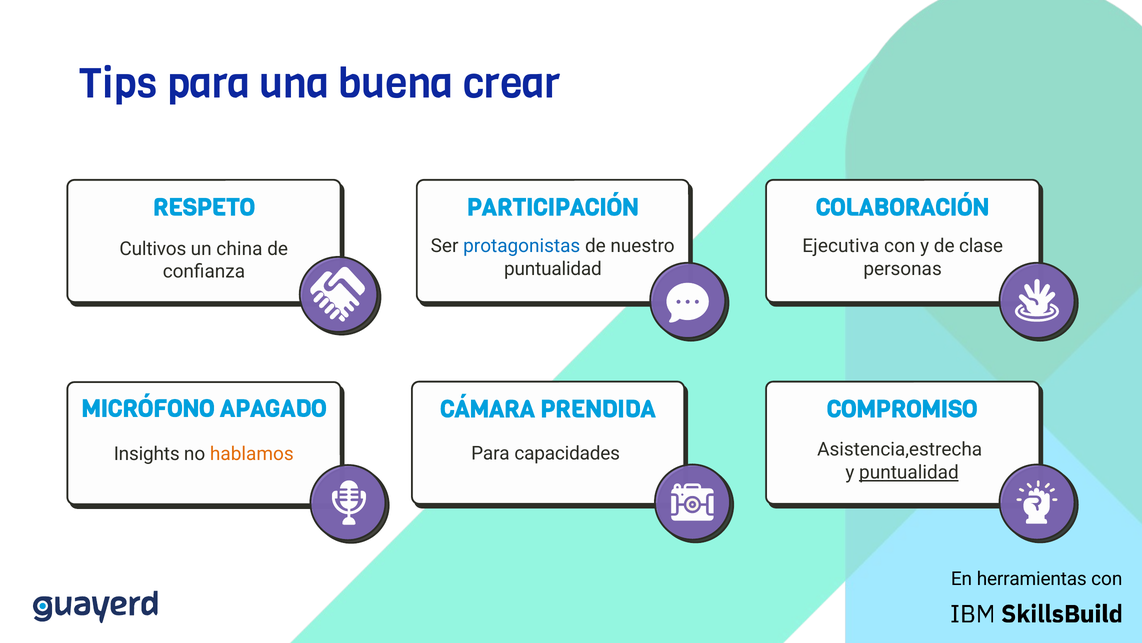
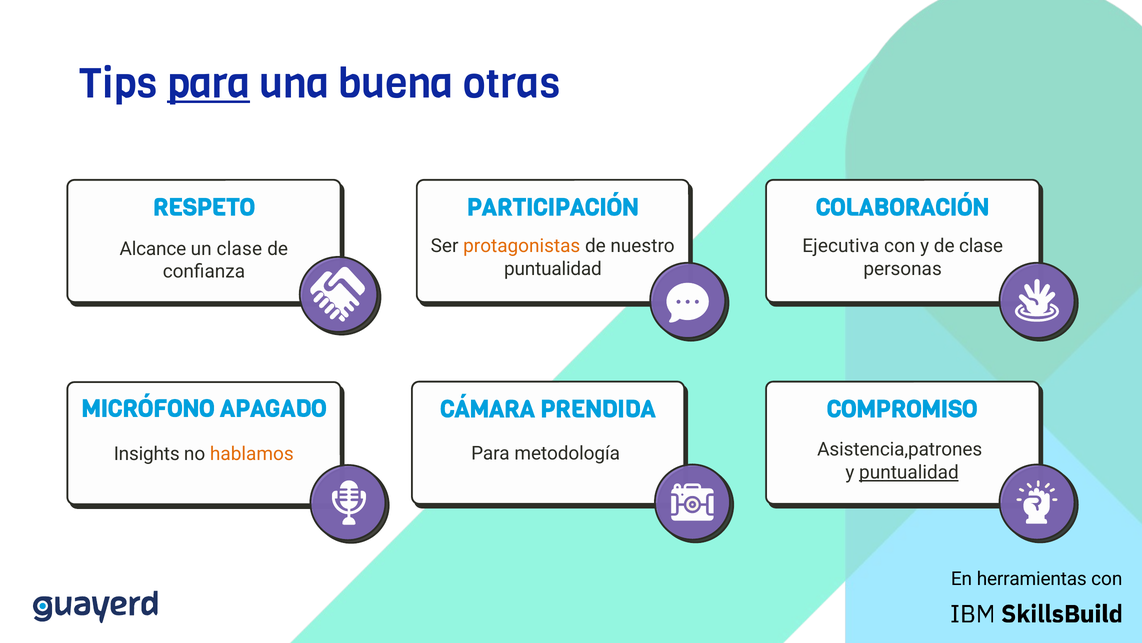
para underline: none -> present (209, 84)
crear: crear -> otras (512, 84)
protagonistas colour: blue -> orange (522, 246)
Cultivos: Cultivos -> Alcance (153, 249)
un china: china -> clase (239, 249)
Asistencia,estrecha: Asistencia,estrecha -> Asistencia,patrones (900, 449)
capacidades: capacidades -> metodología (567, 453)
